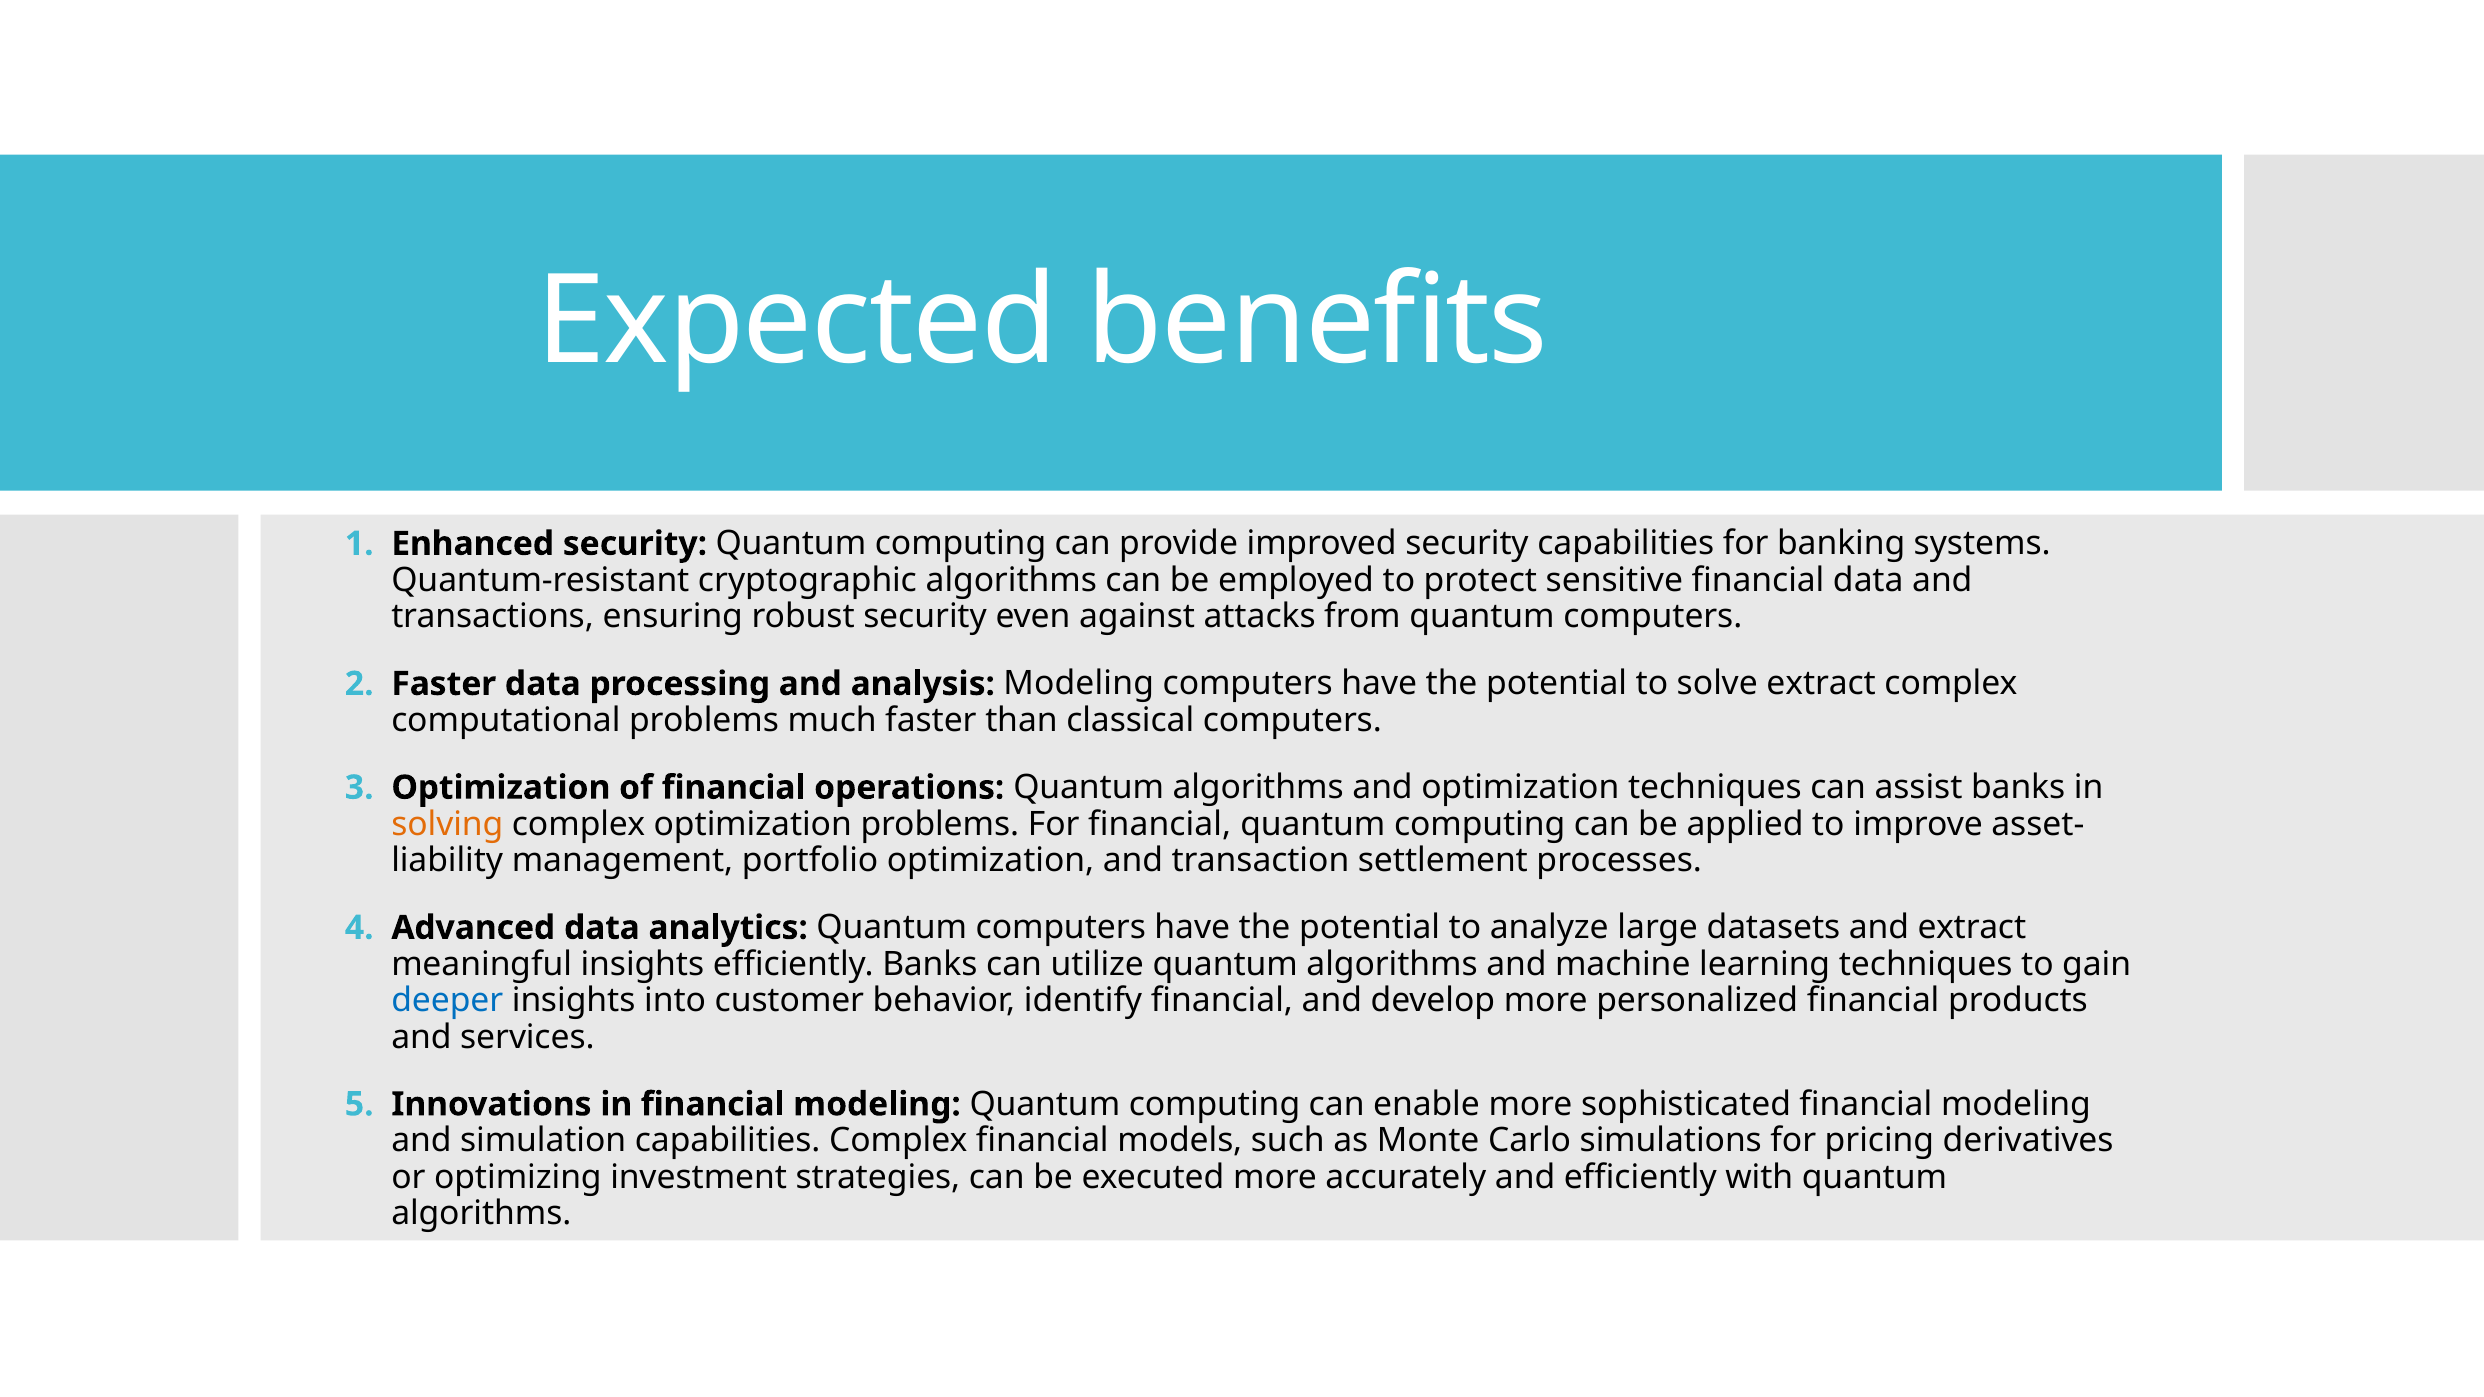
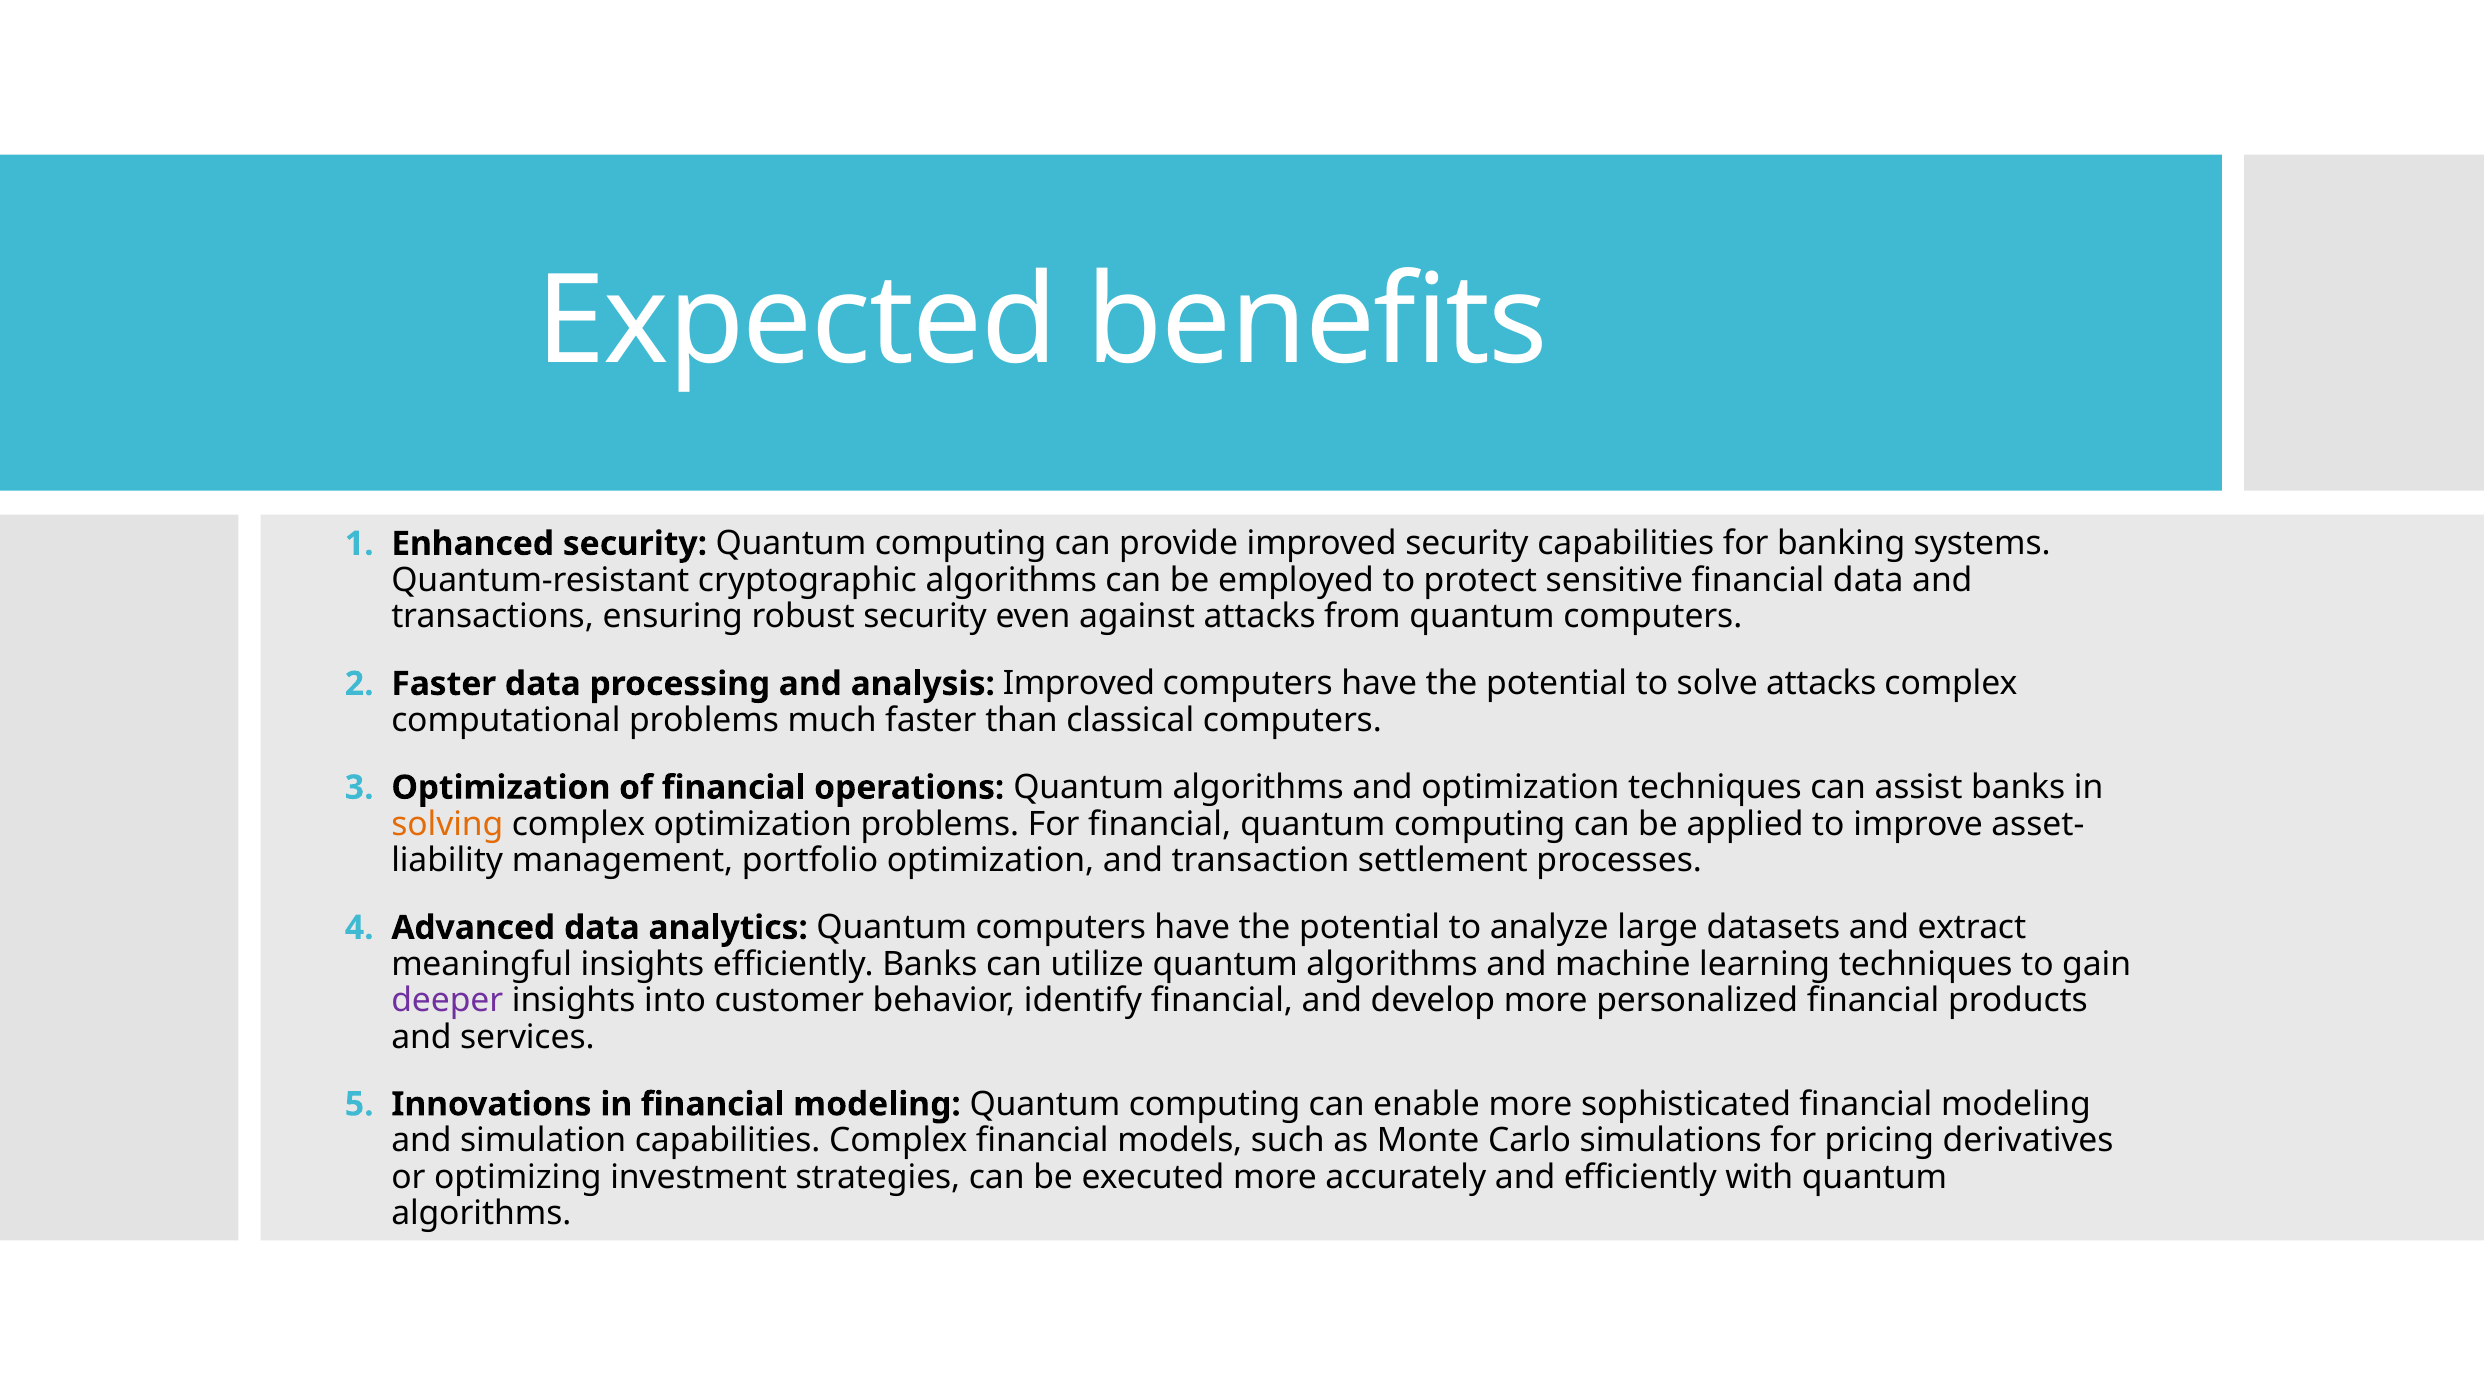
analysis Modeling: Modeling -> Improved (1079, 684)
solve extract: extract -> attacks (1821, 684)
deeper colour: blue -> purple (447, 1001)
